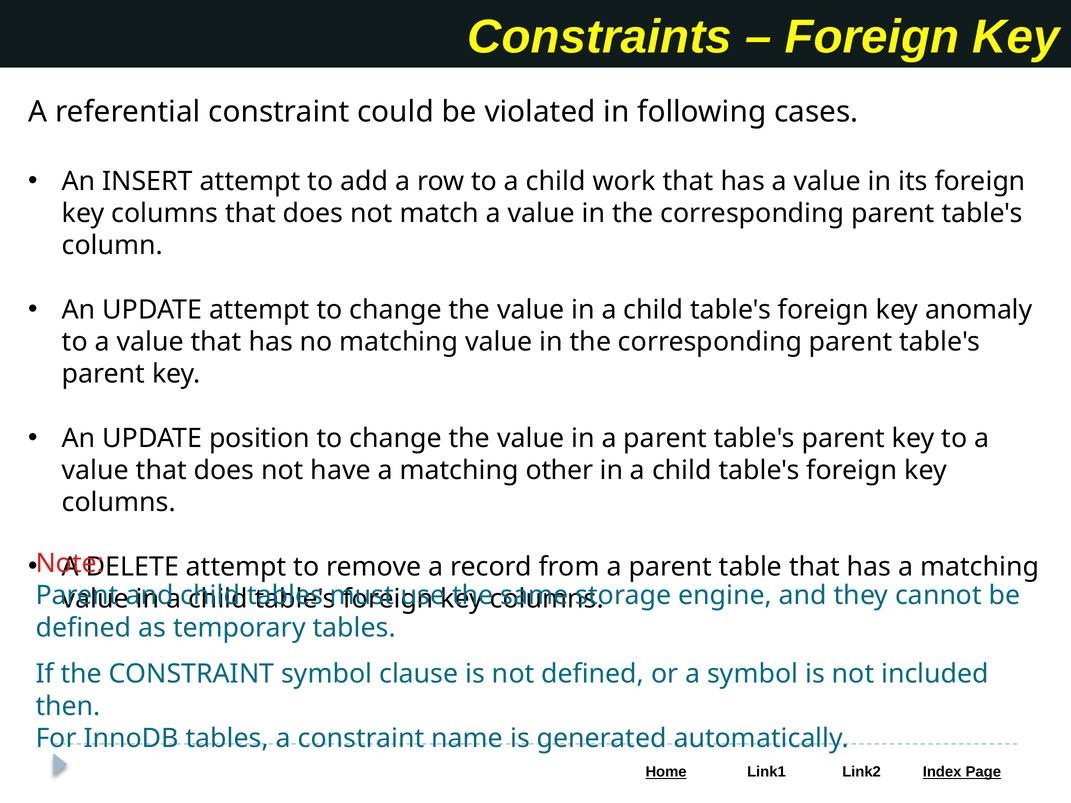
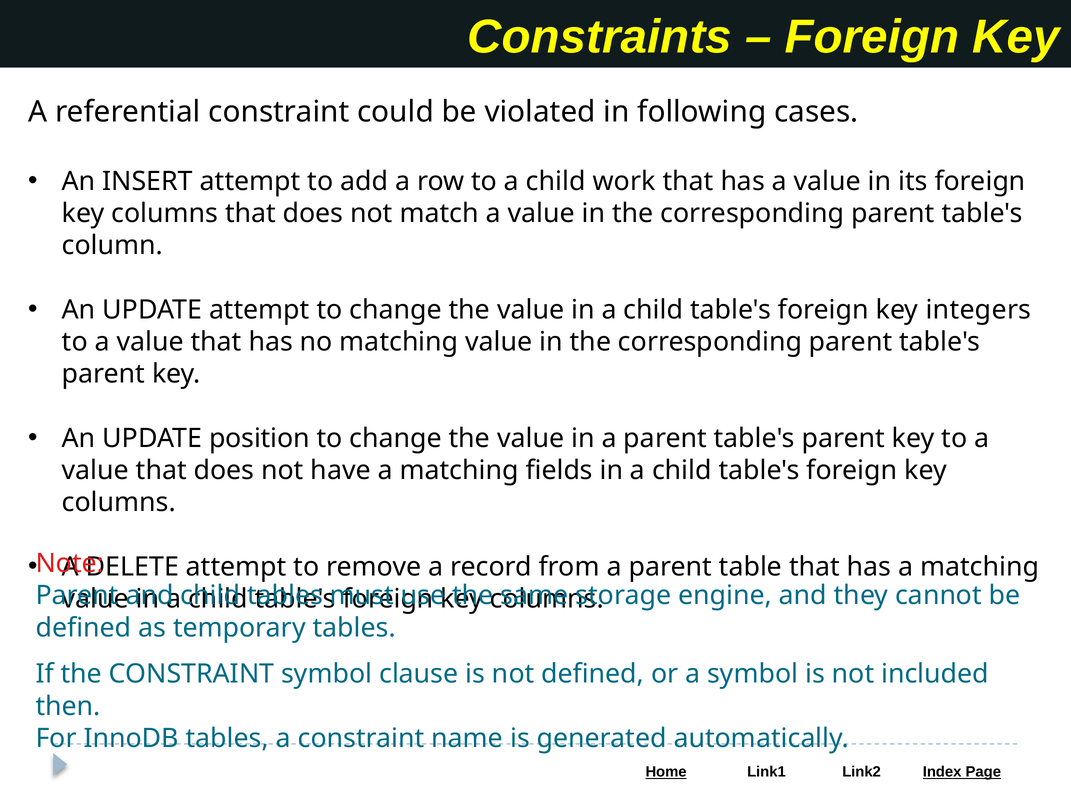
anomaly: anomaly -> integers (978, 310)
other: other -> fields (559, 471)
